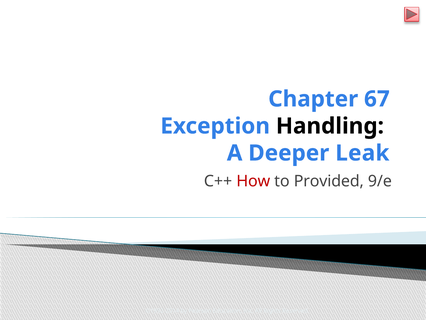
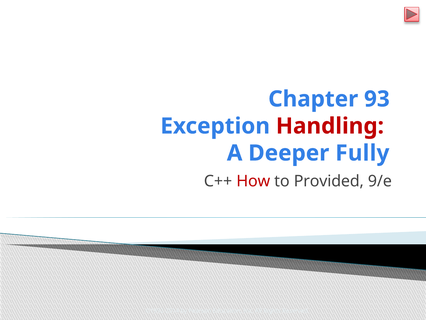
67: 67 -> 93 (377, 99)
Handling colour: black -> red (330, 126)
Leak: Leak -> Fully (362, 153)
